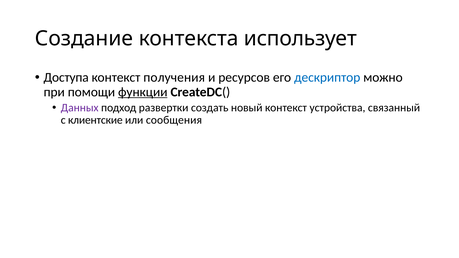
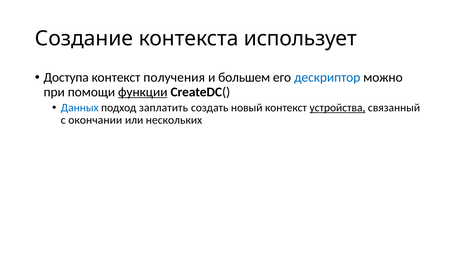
ресурсов: ресурсов -> большем (244, 78)
Данных colour: purple -> blue (80, 108)
развертки: развертки -> заплатить (164, 108)
устройства underline: none -> present (337, 108)
клиентские: клиентские -> окончании (95, 120)
сообщения: сообщения -> нескольких (174, 120)
